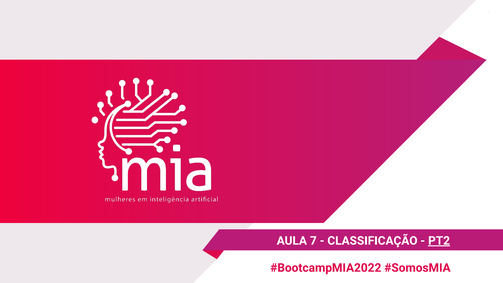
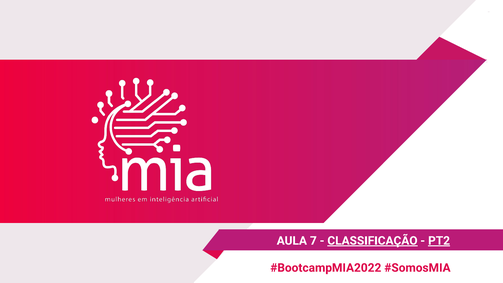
CLASSIFICAÇÃO underline: none -> present (372, 241)
